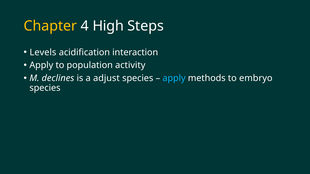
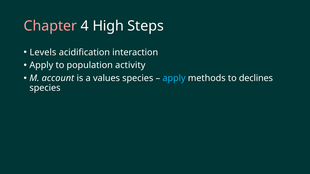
Chapter colour: yellow -> pink (50, 26)
declines: declines -> account (58, 78)
adjust: adjust -> values (106, 78)
embryo: embryo -> declines (256, 78)
